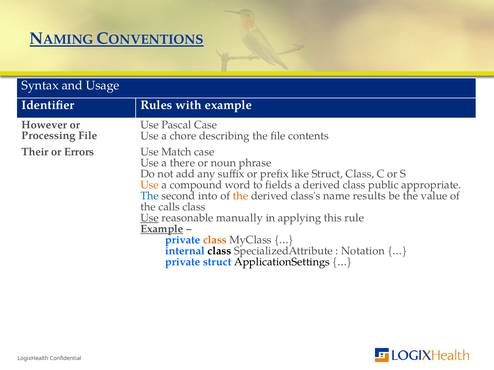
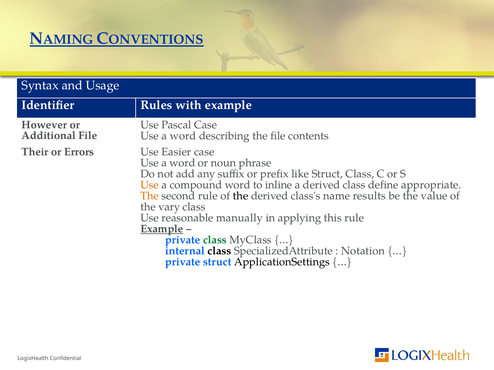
Processing: Processing -> Additional (49, 136)
chore: chore -> word (183, 136)
Match: Match -> Easier (176, 152)
there: there -> word (182, 163)
fields: fields -> inline (279, 185)
public: public -> define (383, 185)
The colour: blue -> orange (150, 196)
second into: into -> rule (208, 196)
the colour: orange -> black (241, 196)
calls: calls -> vary (169, 207)
Use underline: present -> none (150, 218)
class colour: orange -> green (215, 240)
